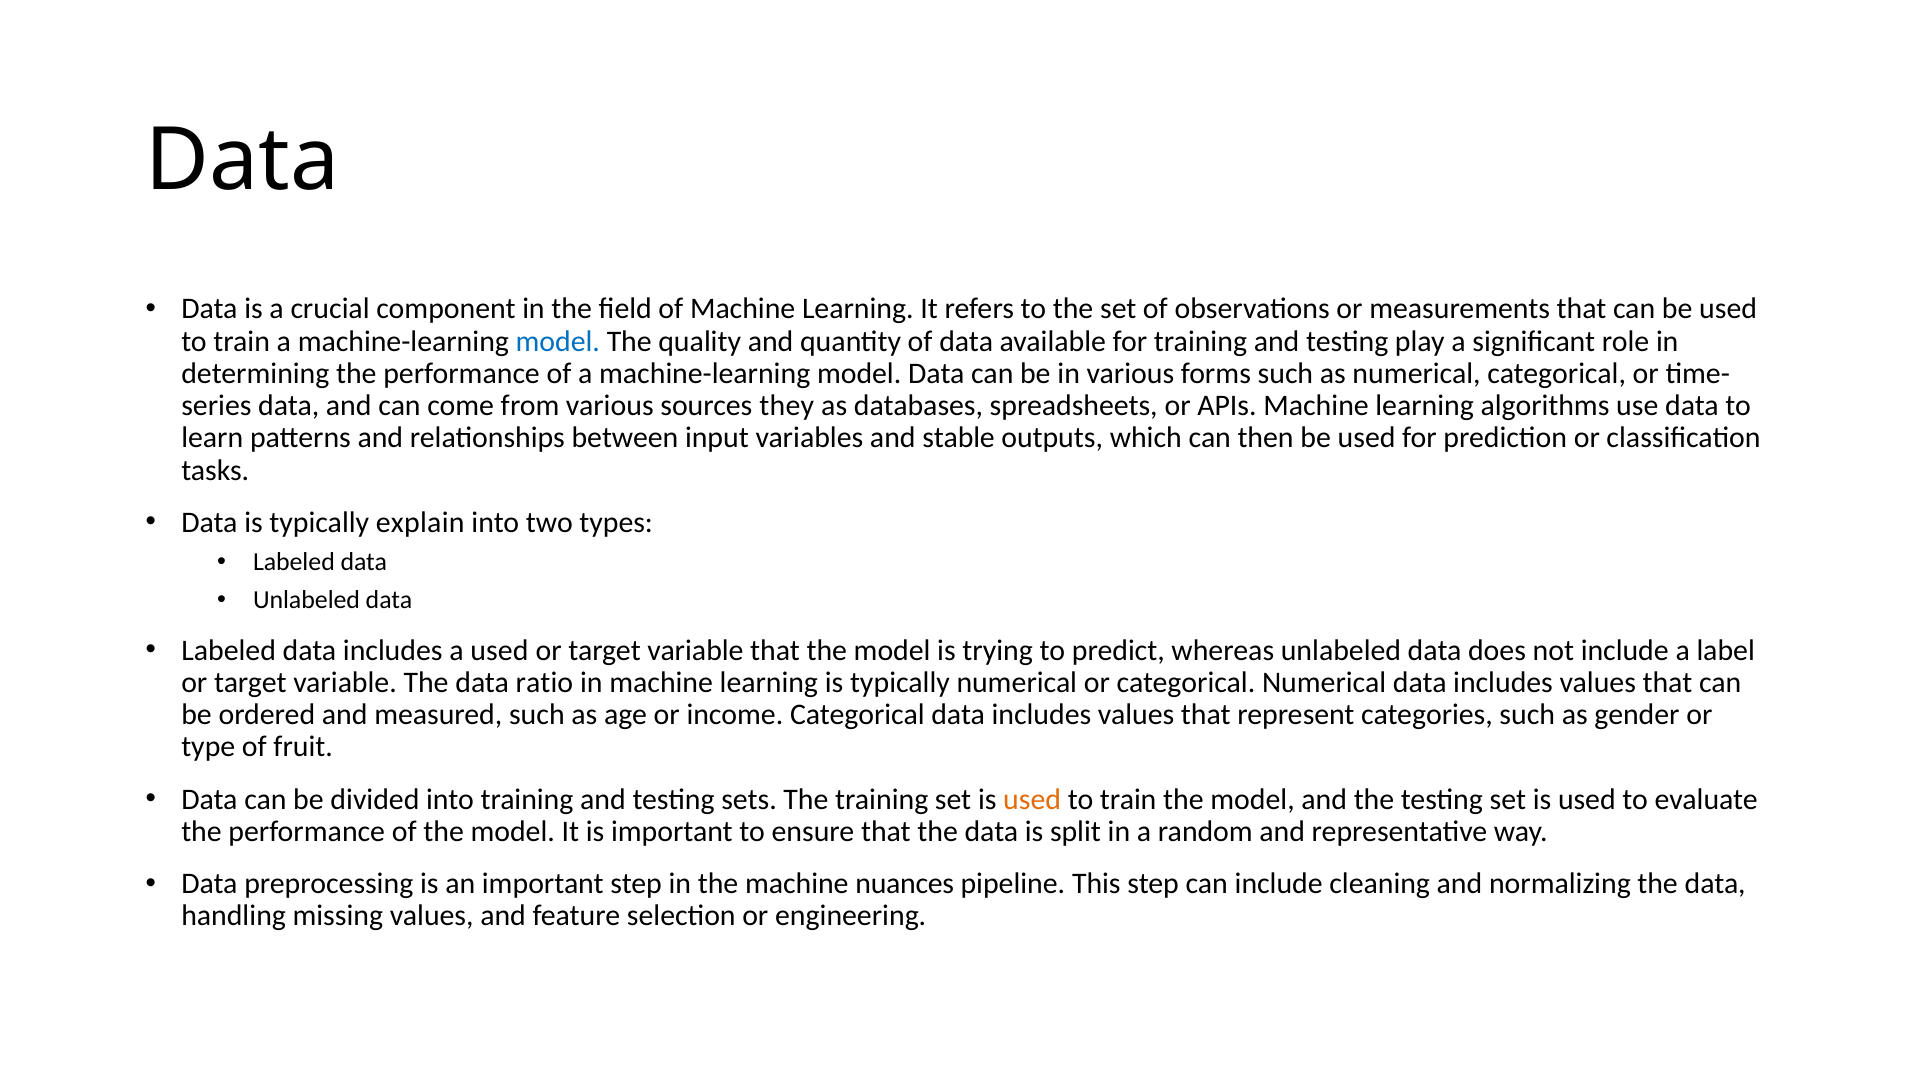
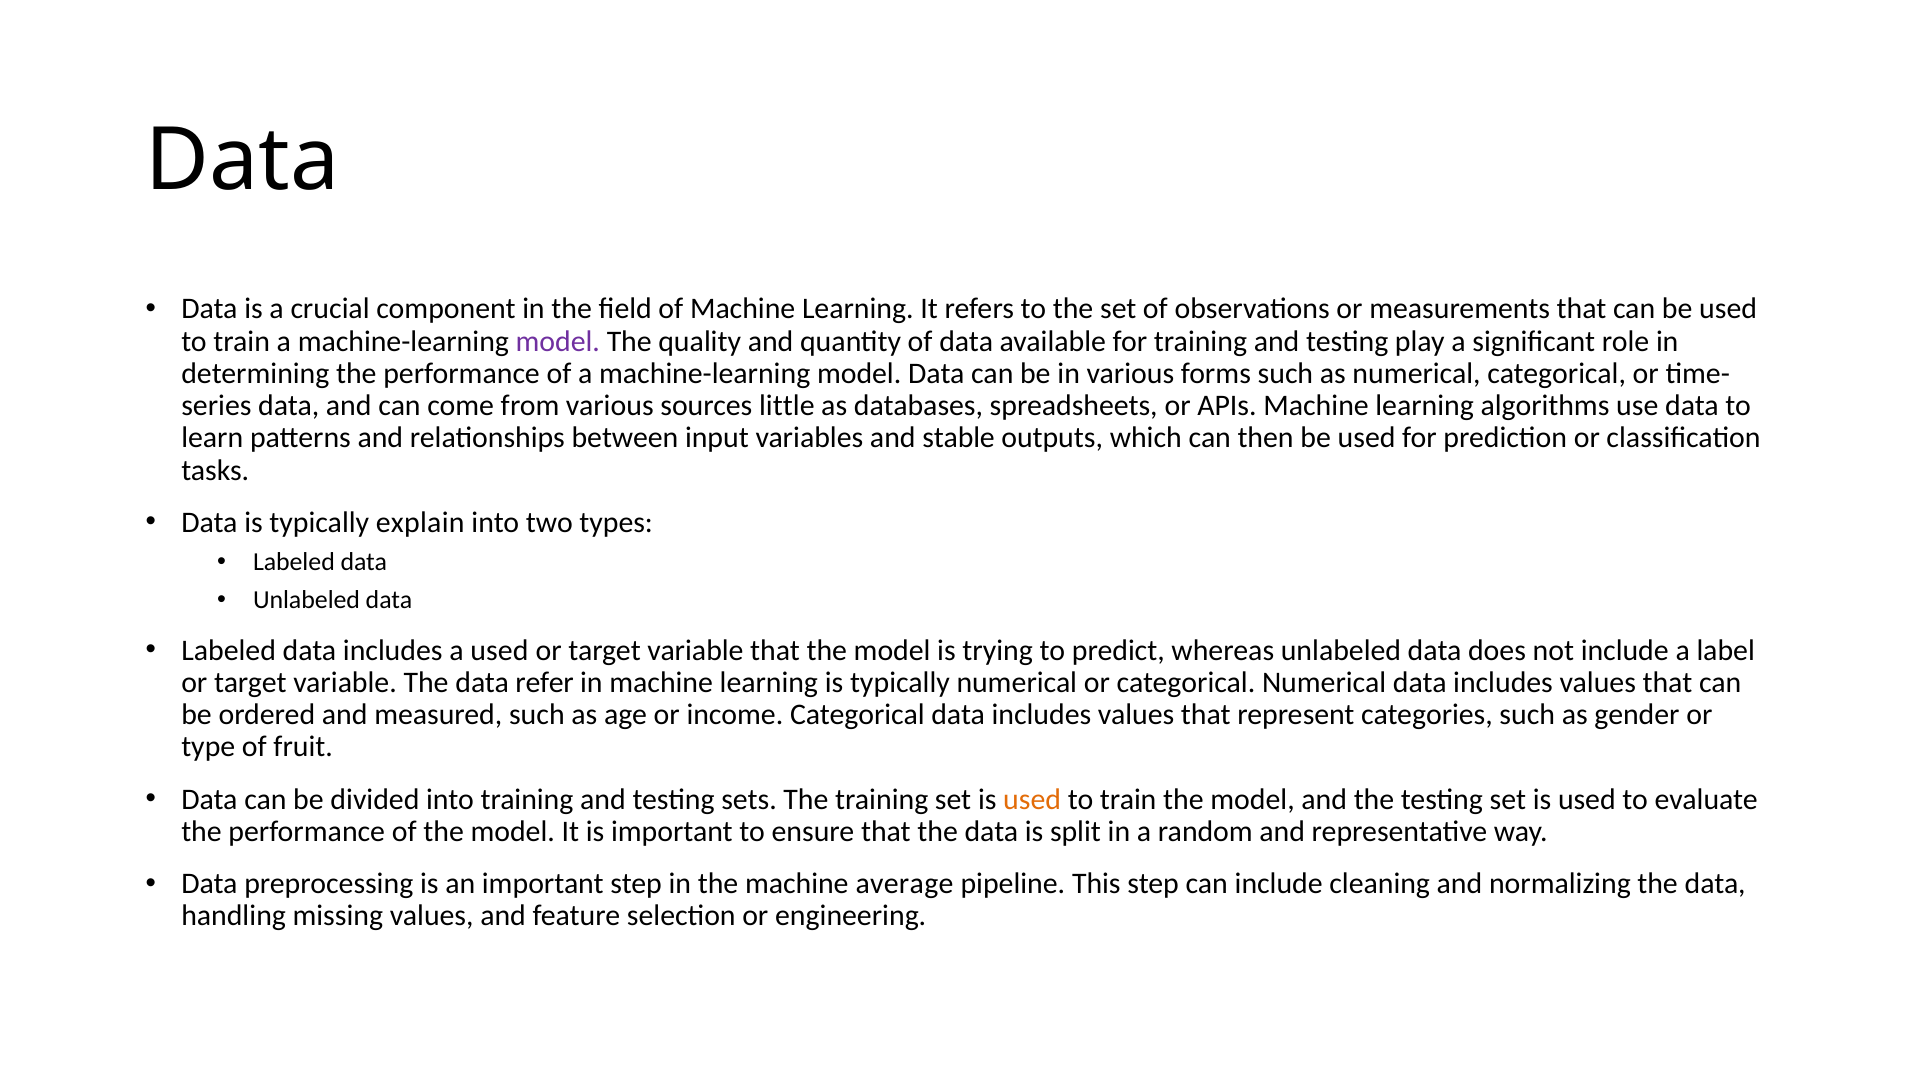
model colour: blue -> purple (558, 341)
they: they -> little (787, 406)
ratio: ratio -> refer (545, 683)
nuances: nuances -> average (904, 884)
